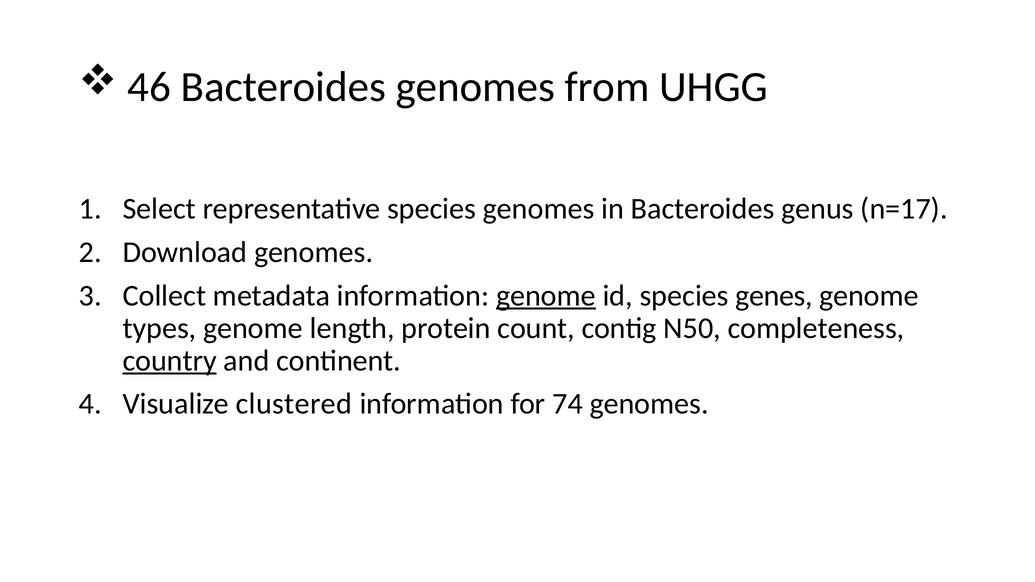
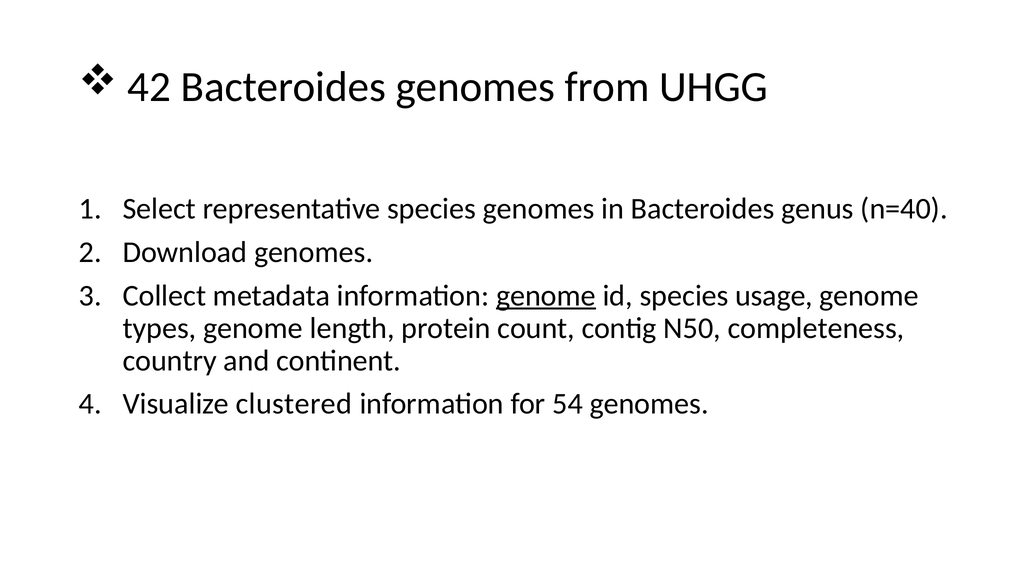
46: 46 -> 42 (149, 87)
n=17: n=17 -> n=40 (904, 209)
genes: genes -> usage (774, 296)
country underline: present -> none (170, 361)
74: 74 -> 54 (568, 404)
